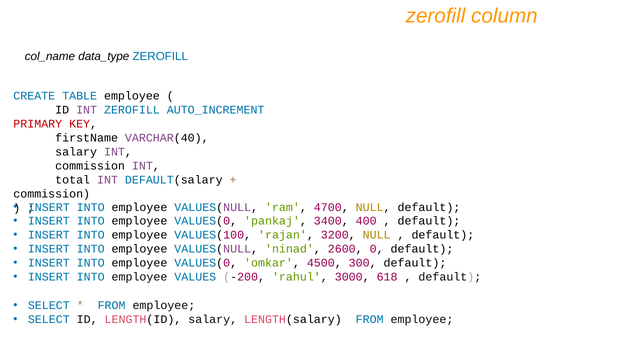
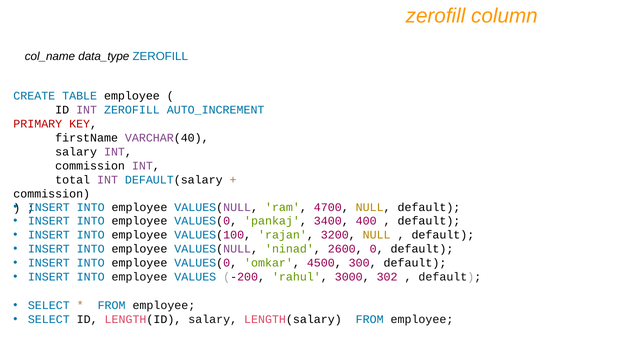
618: 618 -> 302 (387, 277)
